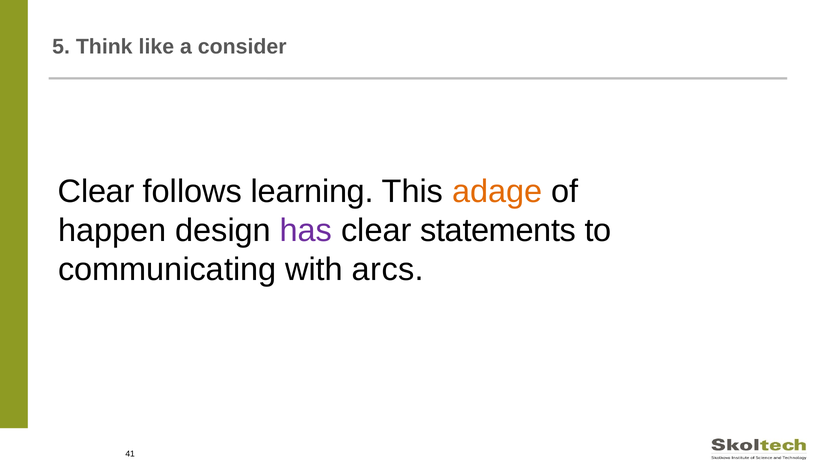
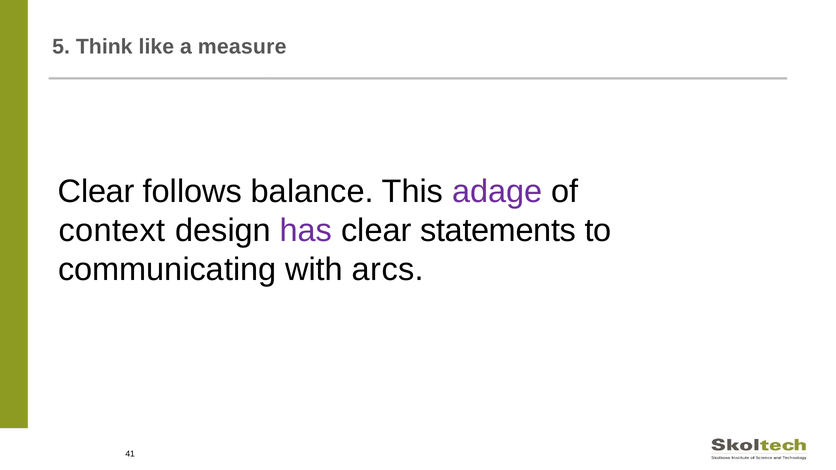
consider: consider -> measure (242, 47)
learning: learning -> balance (312, 192)
adage colour: orange -> purple (497, 192)
happen: happen -> context (112, 231)
